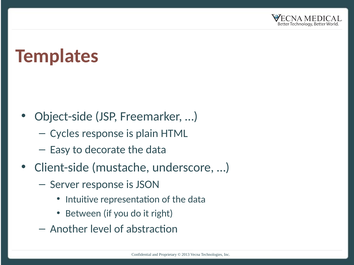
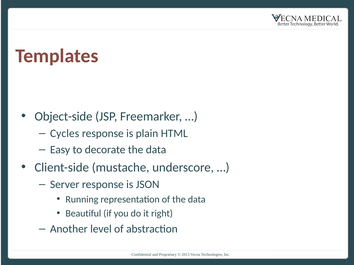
Intuitive: Intuitive -> Running (82, 200)
Between: Between -> Beautiful (83, 214)
